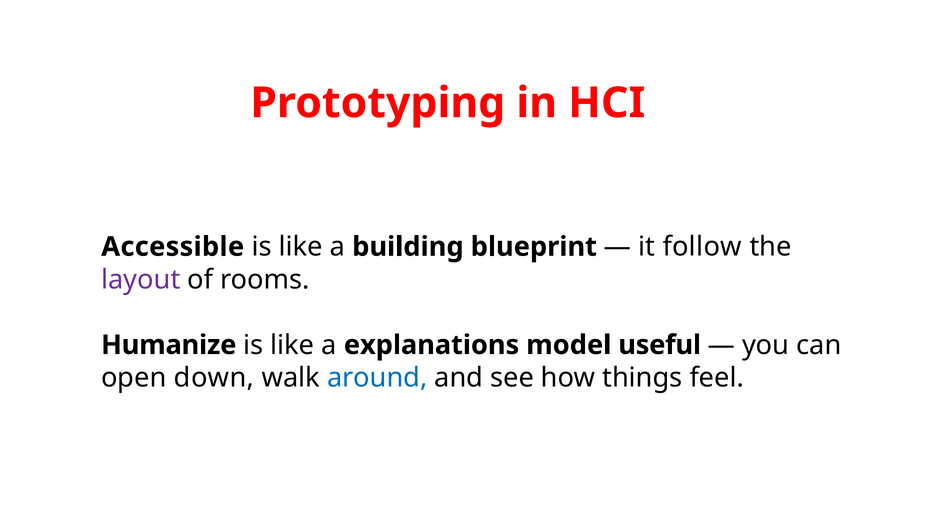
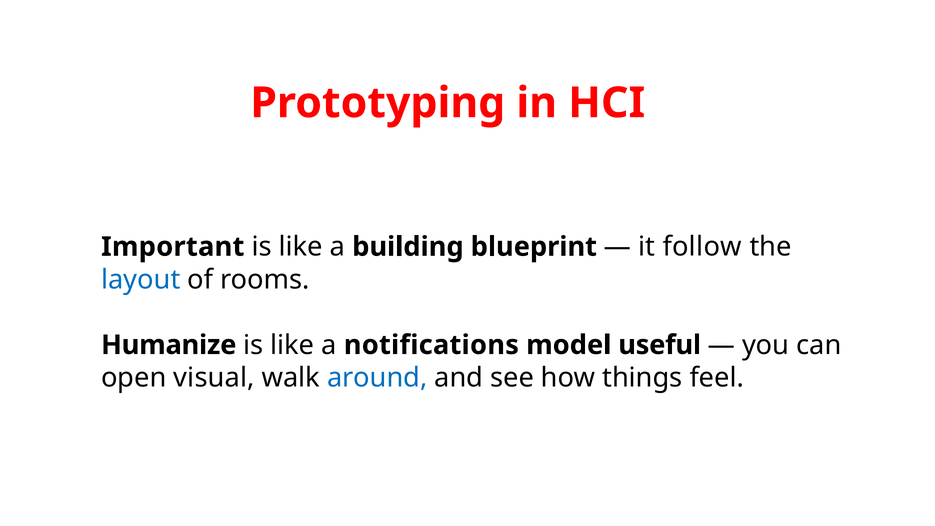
Accessible: Accessible -> Important (173, 247)
layout colour: purple -> blue (141, 279)
explanations: explanations -> notifications (431, 345)
down: down -> visual (214, 378)
